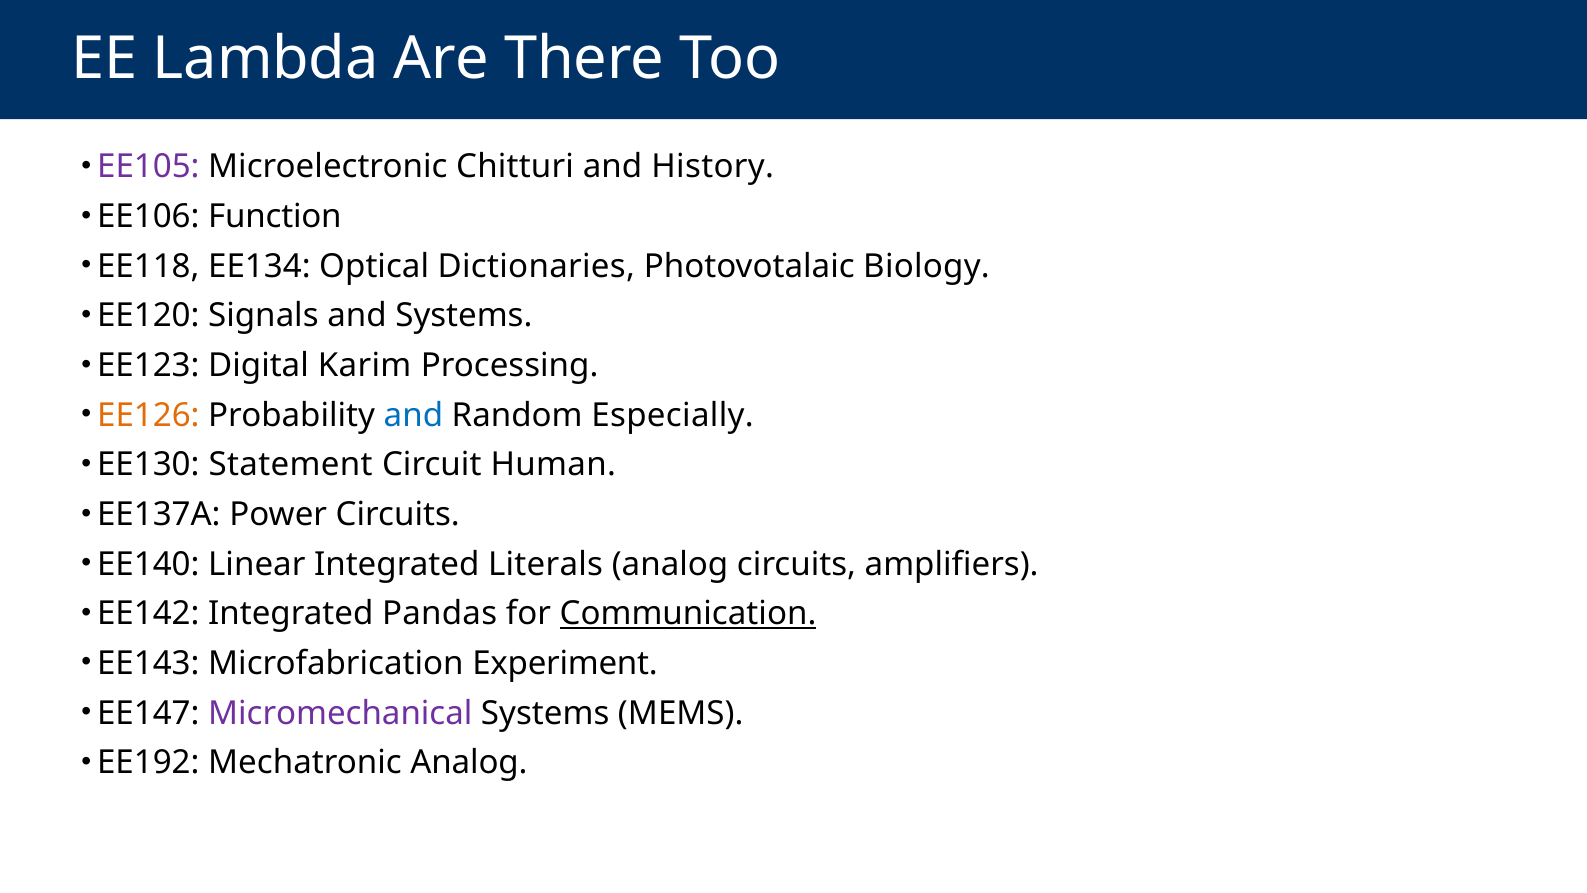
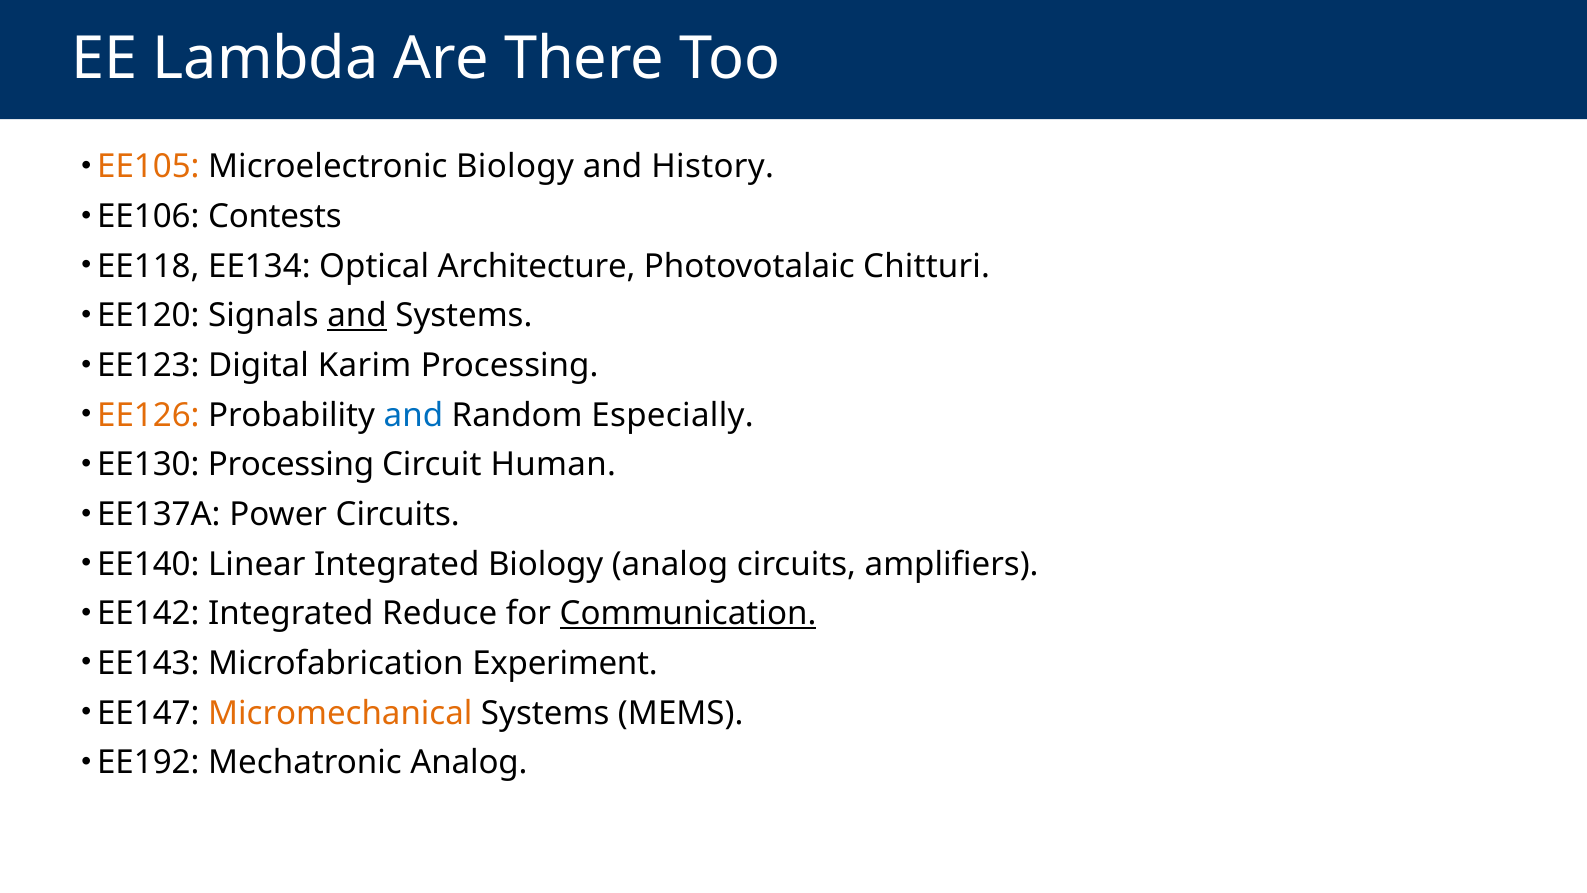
EE105 colour: purple -> orange (148, 167)
Microelectronic Chitturi: Chitturi -> Biology (515, 167)
Function: Function -> Contests (275, 217)
Dictionaries: Dictionaries -> Architecture (537, 266)
Biology: Biology -> Chitturi (927, 266)
and underline: none -> present (357, 316)
EE130 Statement: Statement -> Processing (291, 465)
Integrated Literals: Literals -> Biology (546, 564)
Pandas: Pandas -> Reduce (440, 614)
Micromechanical colour: purple -> orange (340, 713)
